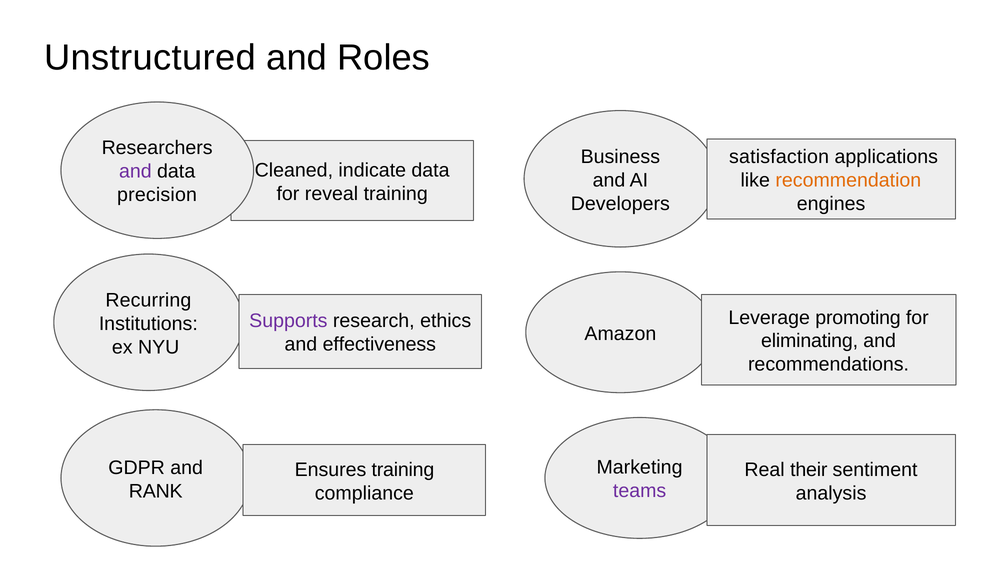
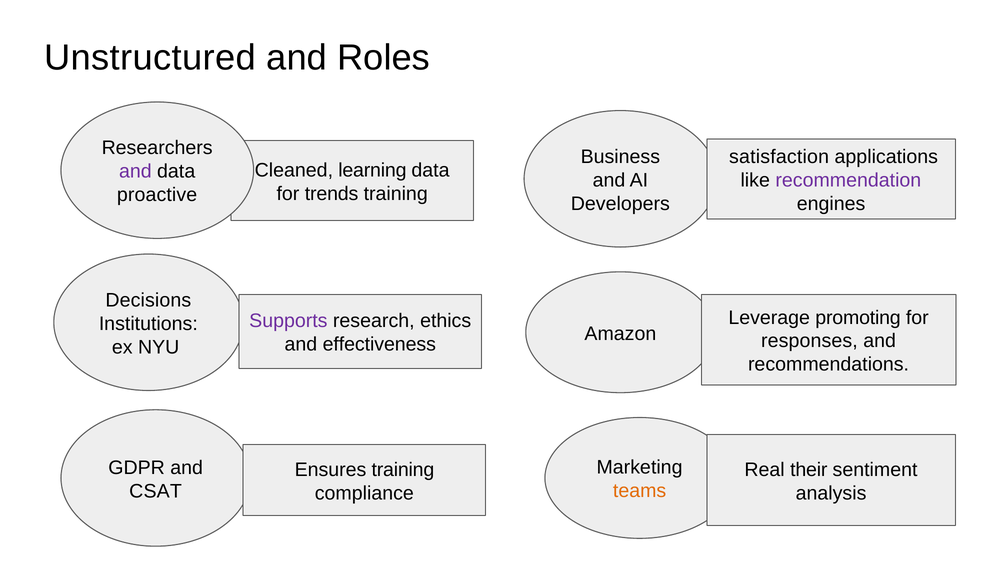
indicate: indicate -> learning (372, 170)
recommendation colour: orange -> purple (848, 180)
reveal: reveal -> trends (332, 194)
precision: precision -> proactive (157, 195)
Recurring: Recurring -> Decisions (148, 300)
eliminating: eliminating -> responses (809, 341)
teams colour: purple -> orange (640, 491)
RANK: RANK -> CSAT (156, 491)
